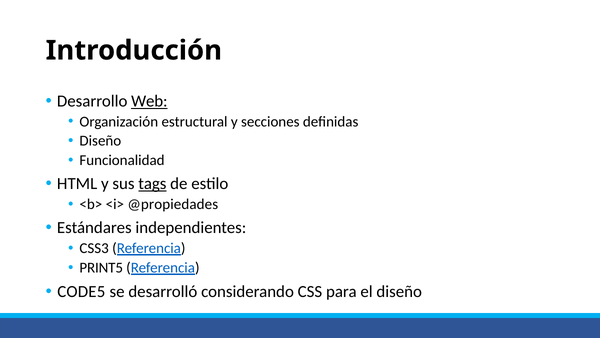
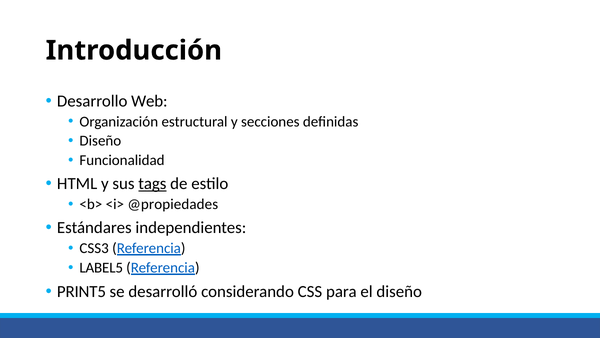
Web underline: present -> none (149, 101)
PRINT5: PRINT5 -> LABEL5 (101, 268)
CODE5: CODE5 -> PRINT5 (81, 291)
